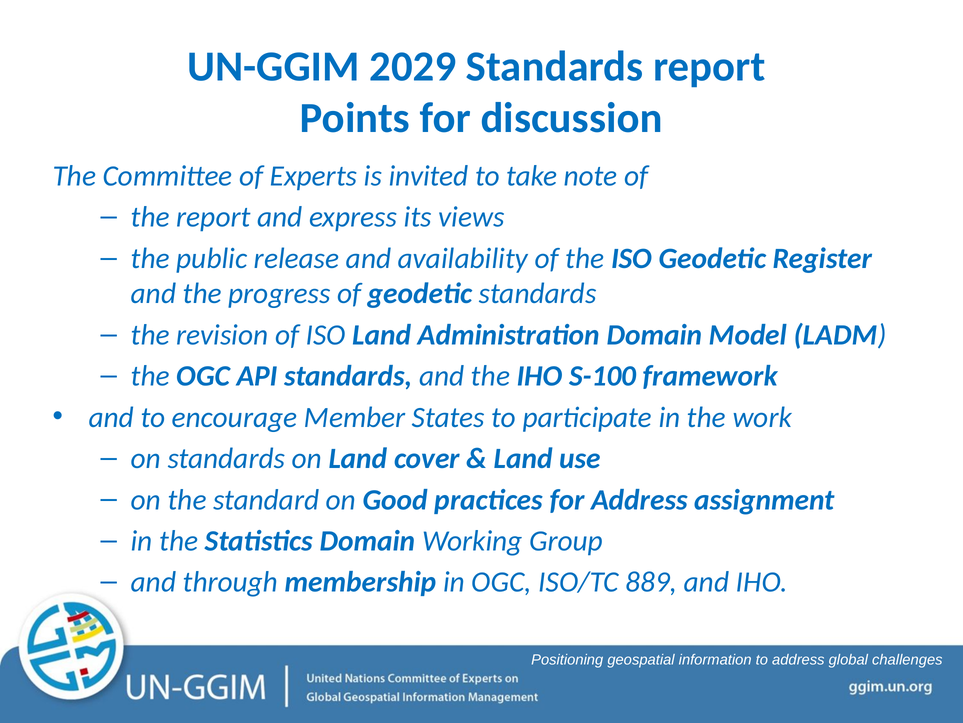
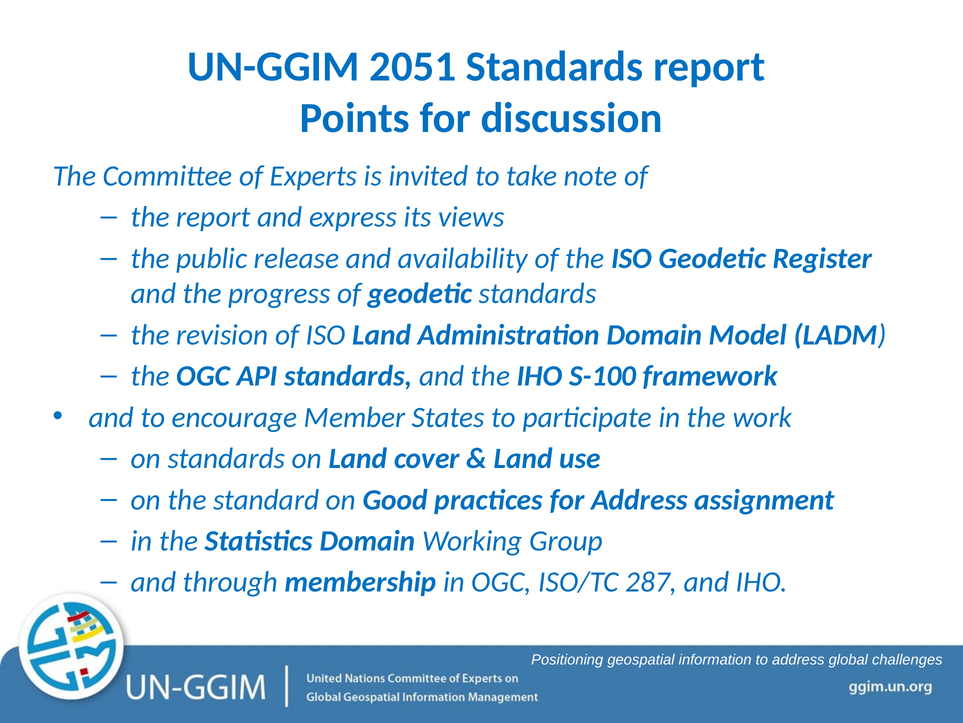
2029: 2029 -> 2051 (413, 66)
889: 889 -> 287 (651, 582)
